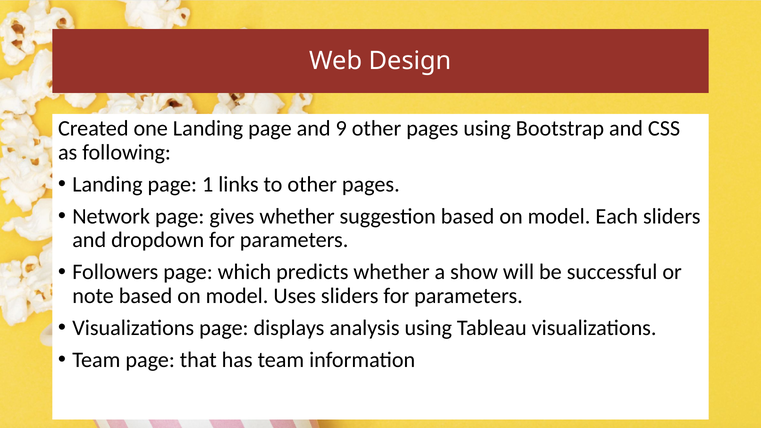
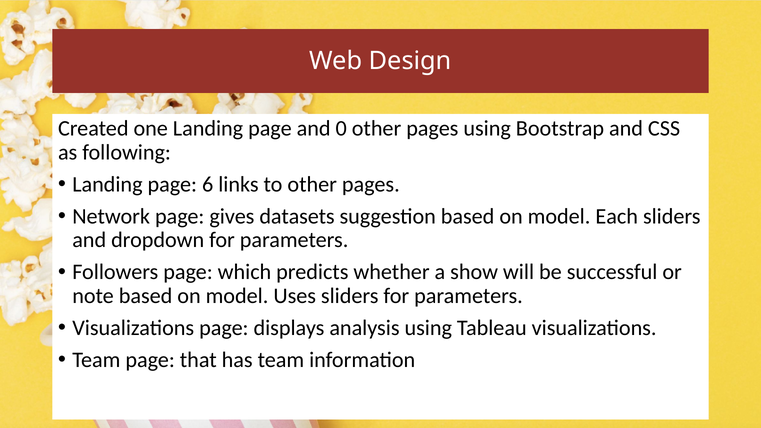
9: 9 -> 0 (341, 129)
1: 1 -> 6 (208, 184)
gives whether: whether -> datasets (297, 216)
